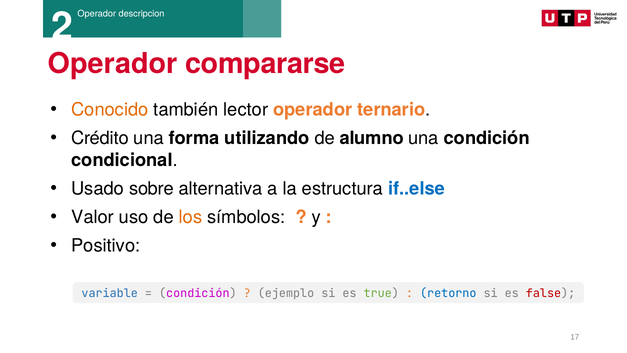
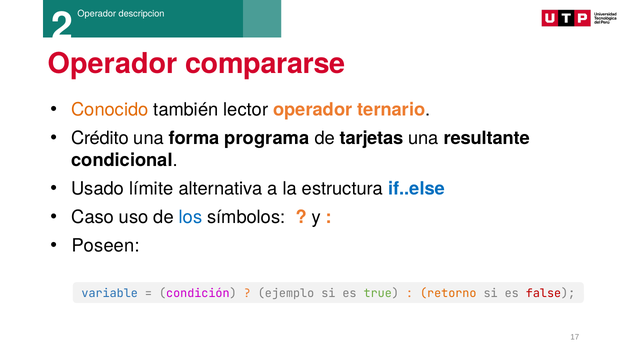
utilizando: utilizando -> programa (267, 138)
alumno: alumno -> tarjetas (372, 138)
una condición: condición -> resultante (487, 138)
sobre: sobre -> límite (151, 189)
Valor: Valor -> Caso (93, 217)
los colour: orange -> blue (190, 217)
Positivo: Positivo -> Poseen (106, 245)
retorno colour: blue -> orange (448, 293)
